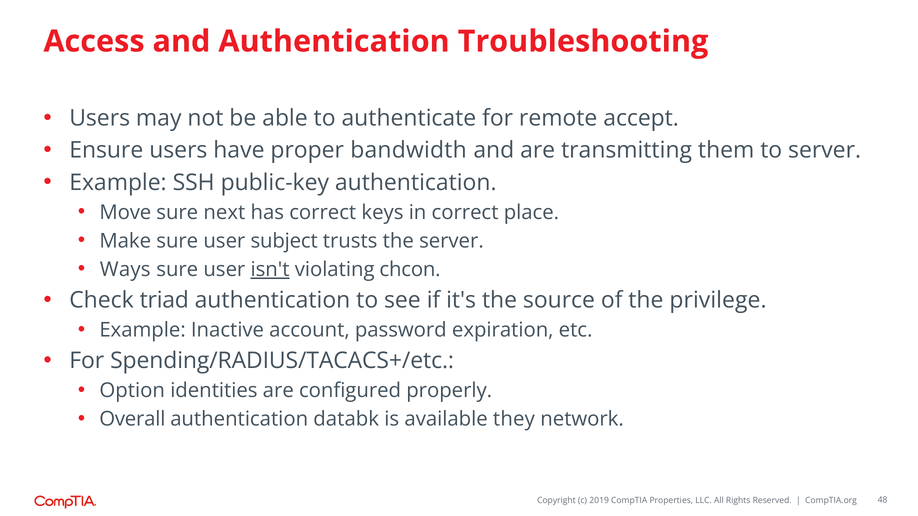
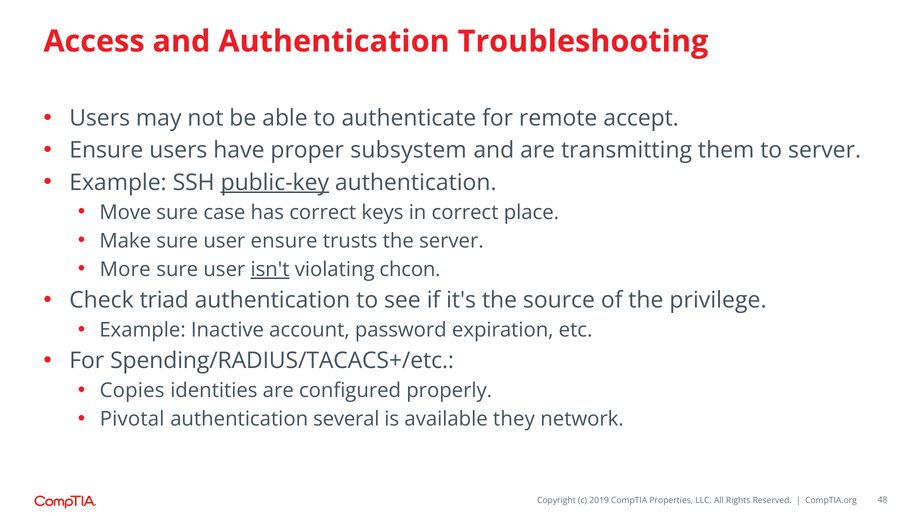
bandwidth: bandwidth -> subsystem (408, 151)
public-key underline: none -> present (275, 183)
next: next -> case (224, 213)
user subject: subject -> ensure (284, 241)
Ways: Ways -> More (125, 270)
Option: Option -> Copies (132, 391)
Overall: Overall -> Pivotal (132, 420)
databk: databk -> several (346, 420)
